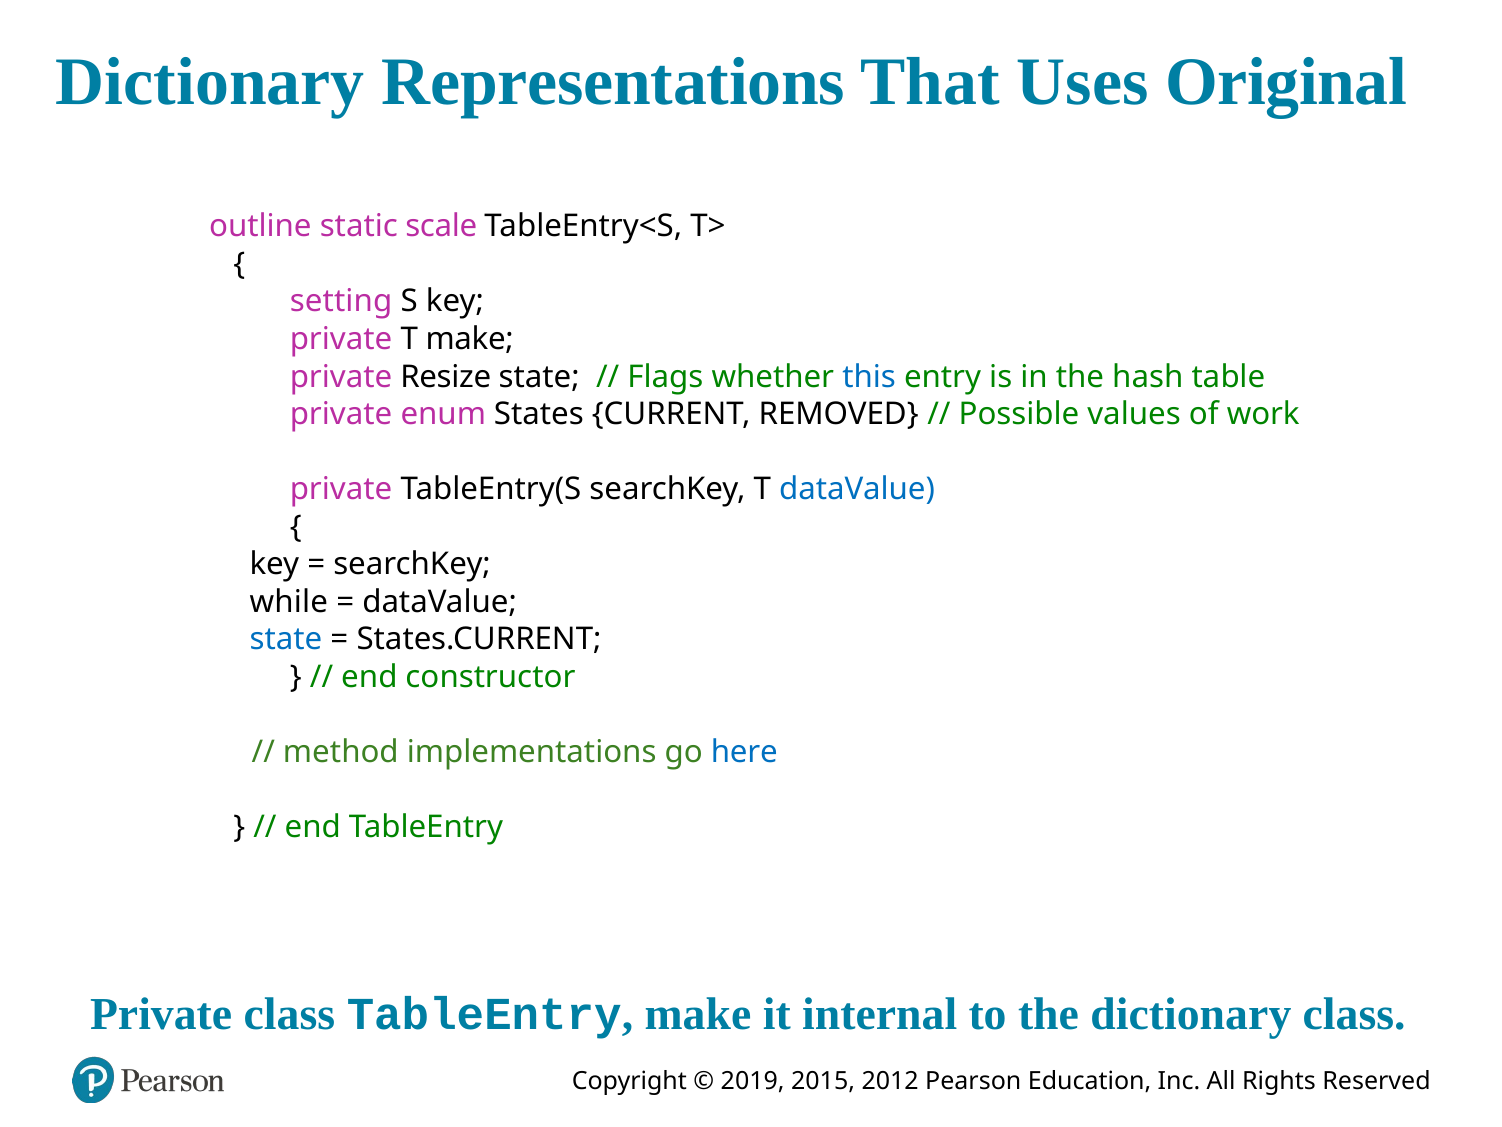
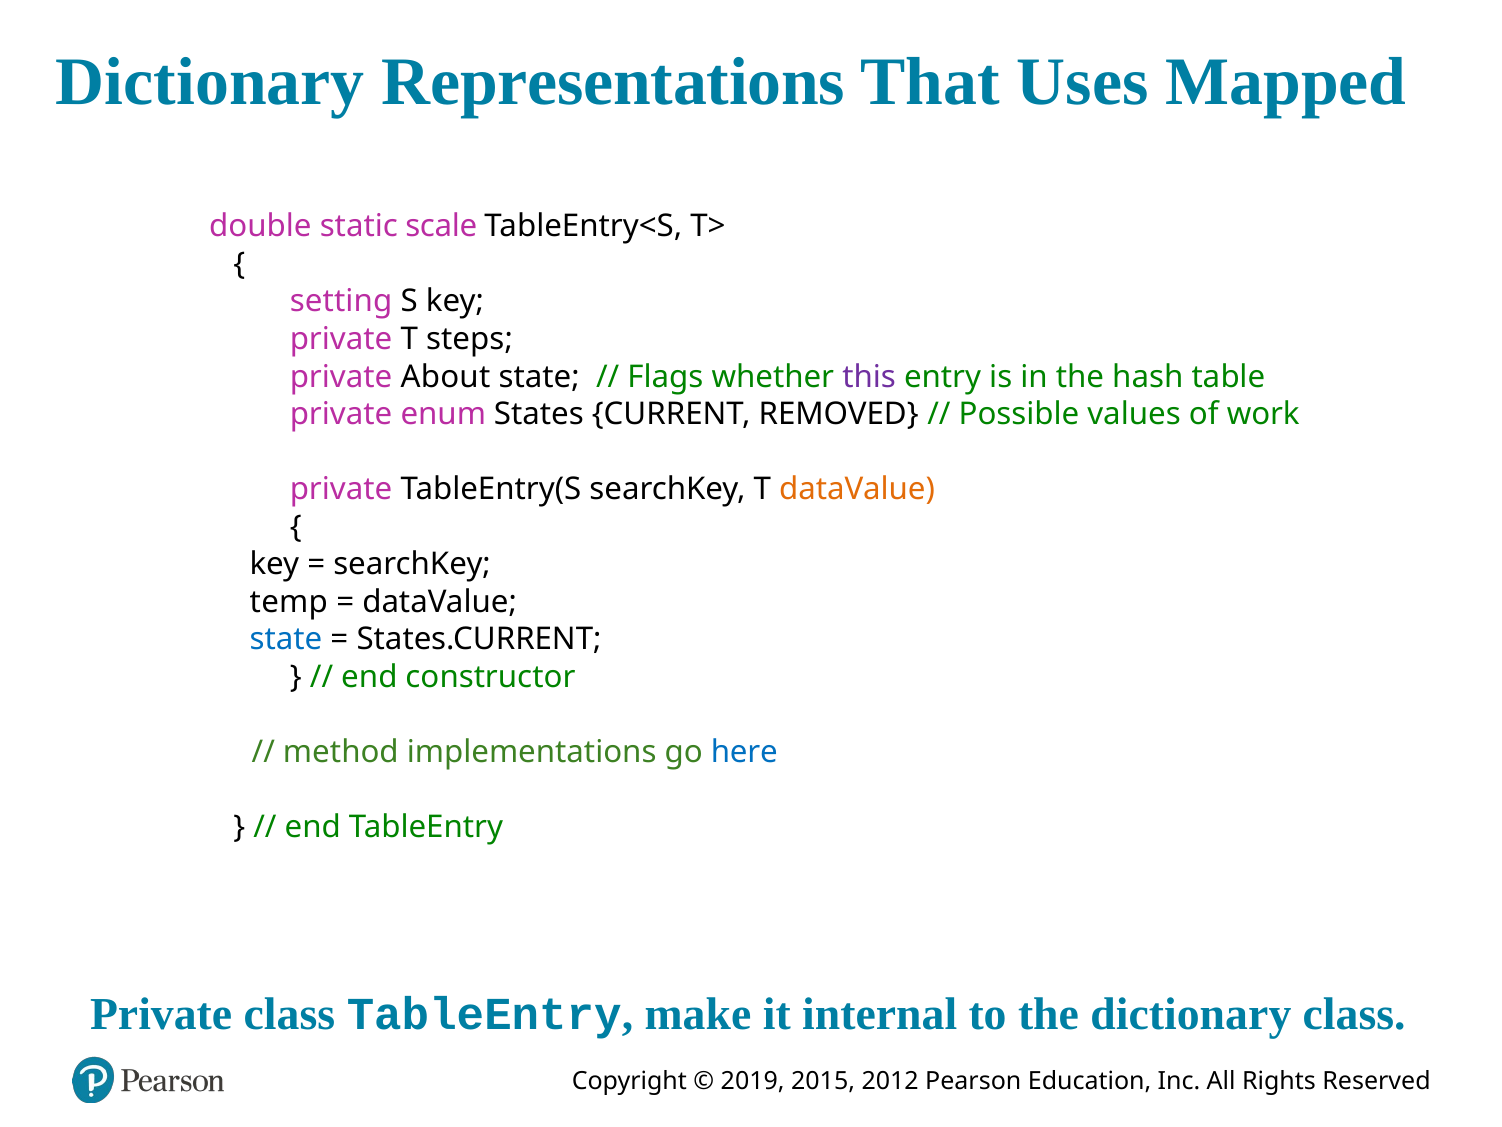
Original: Original -> Mapped (1286, 82)
outline: outline -> double (260, 226)
T make: make -> steps (469, 339)
Resize: Resize -> About (445, 377)
this colour: blue -> purple (869, 377)
dataValue colour: blue -> orange (857, 489)
while: while -> temp (289, 602)
